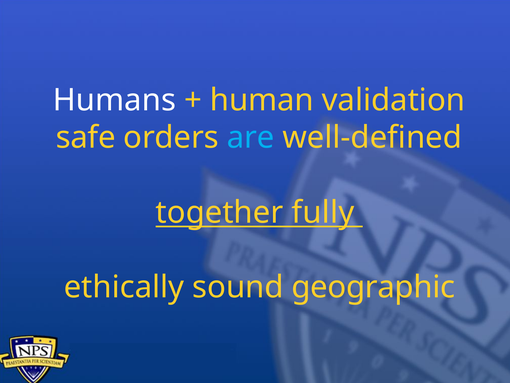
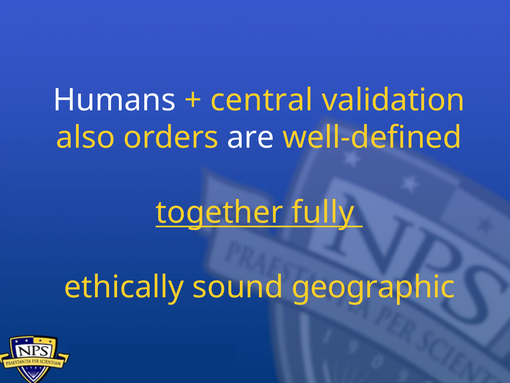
human: human -> central (262, 100)
safe: safe -> also (86, 137)
are colour: light blue -> white (251, 137)
